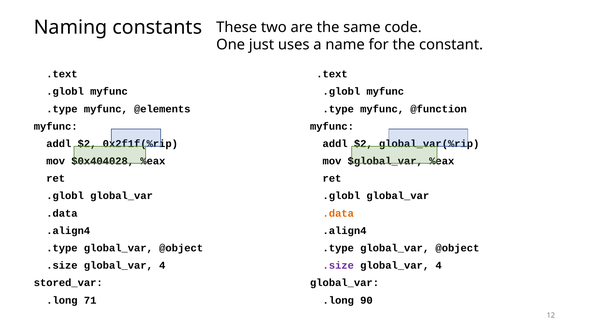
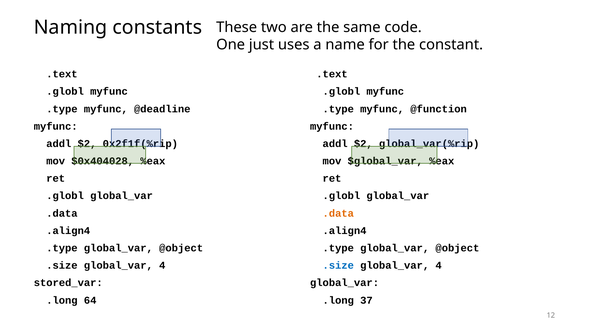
@elements: @elements -> @deadline (162, 109)
.size colour: purple -> blue (338, 266)
71: 71 -> 64 (90, 301)
90: 90 -> 37 (366, 301)
